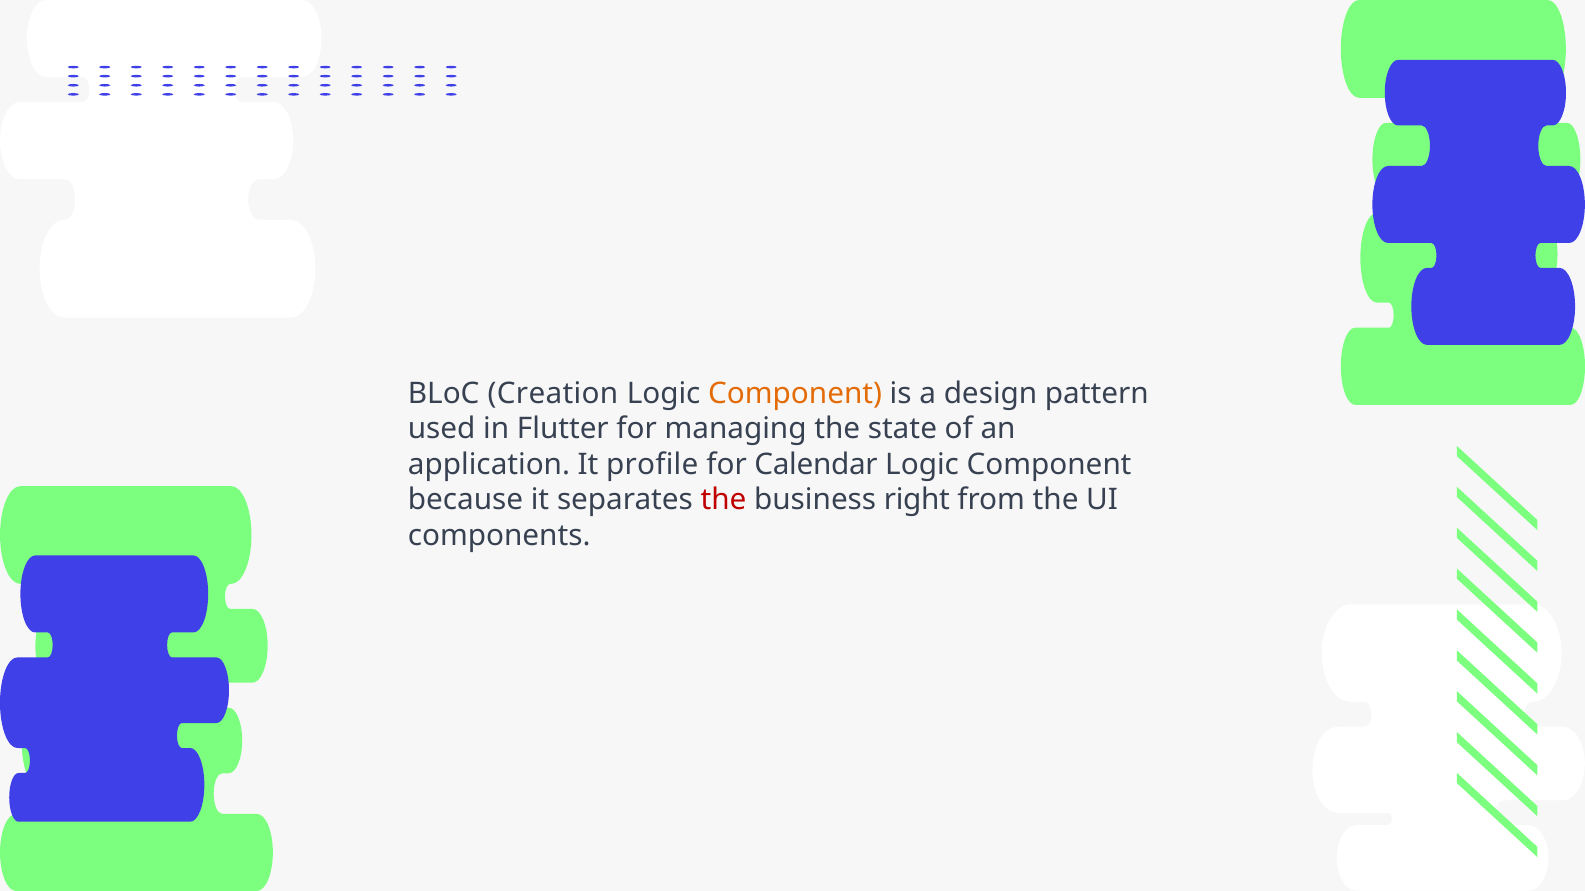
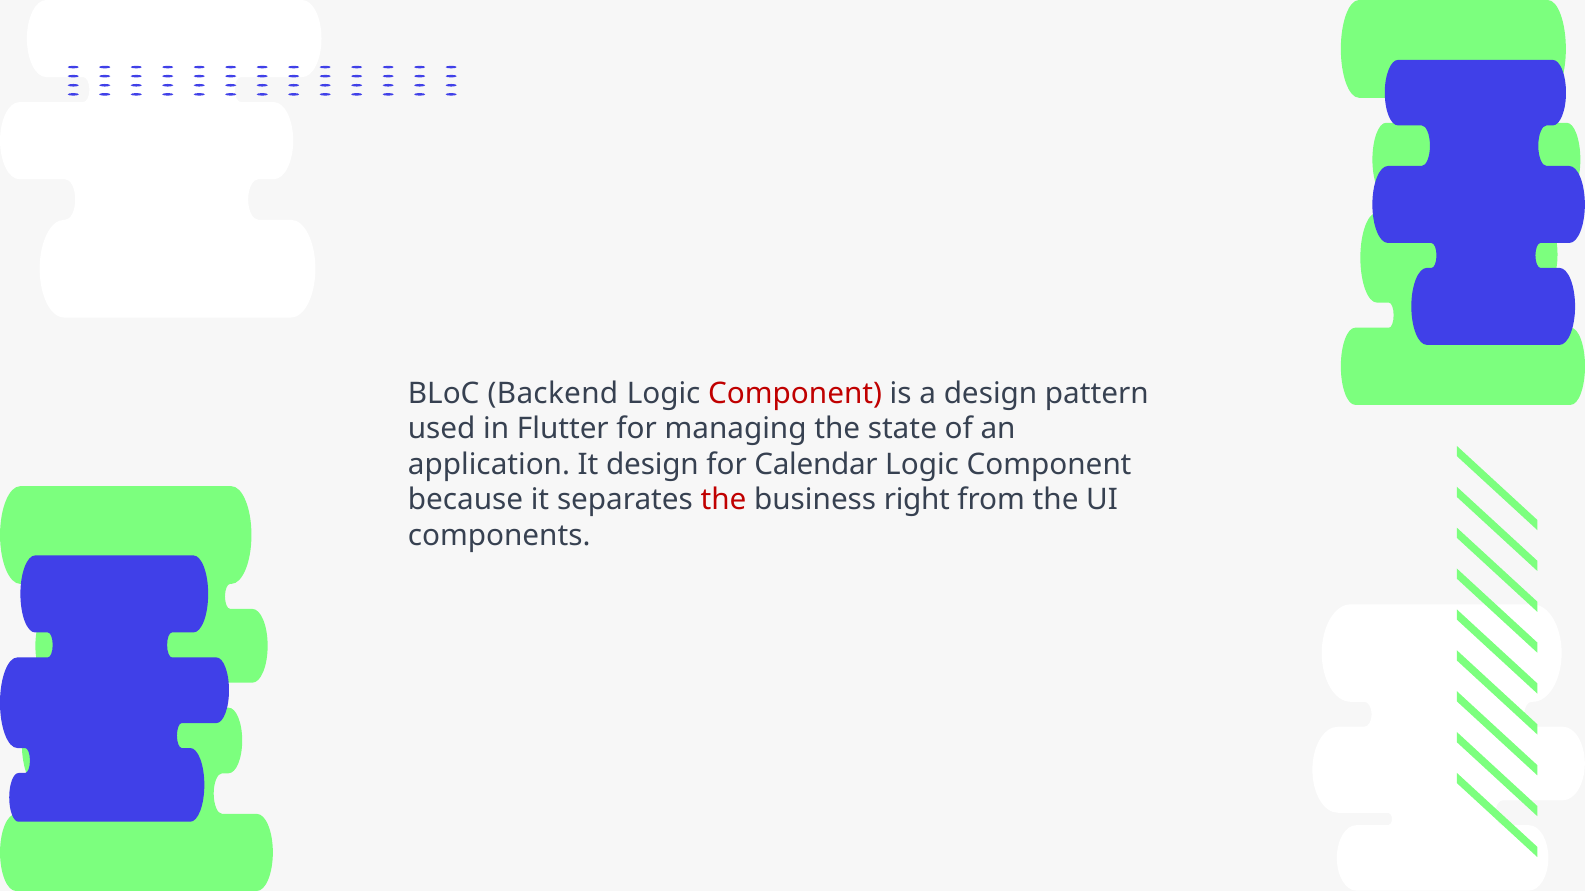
Creation: Creation -> Backend (553, 393)
Component colour: orange -> red (795, 393)
It profile: profile -> design (652, 465)
